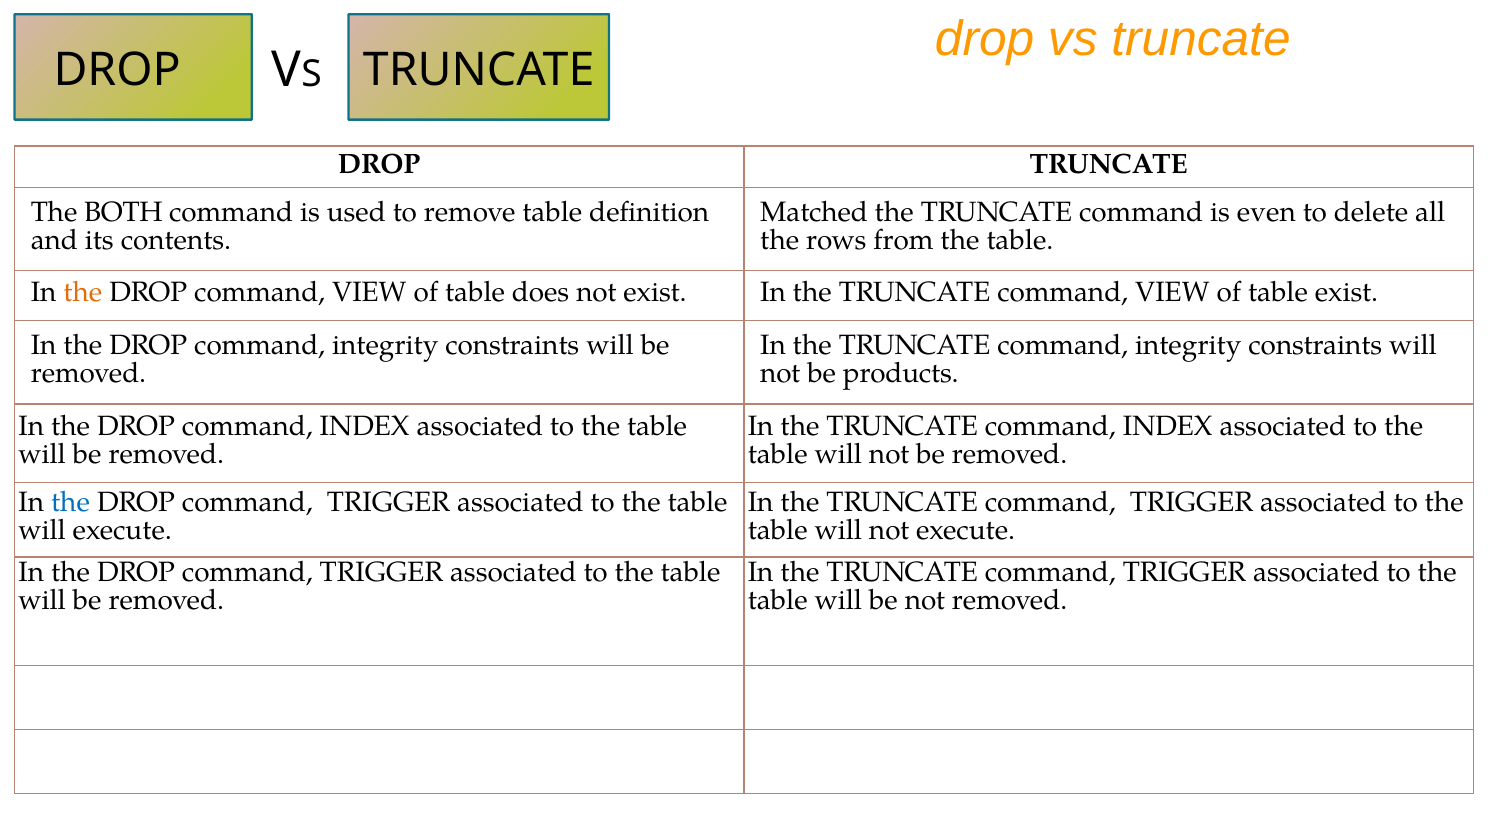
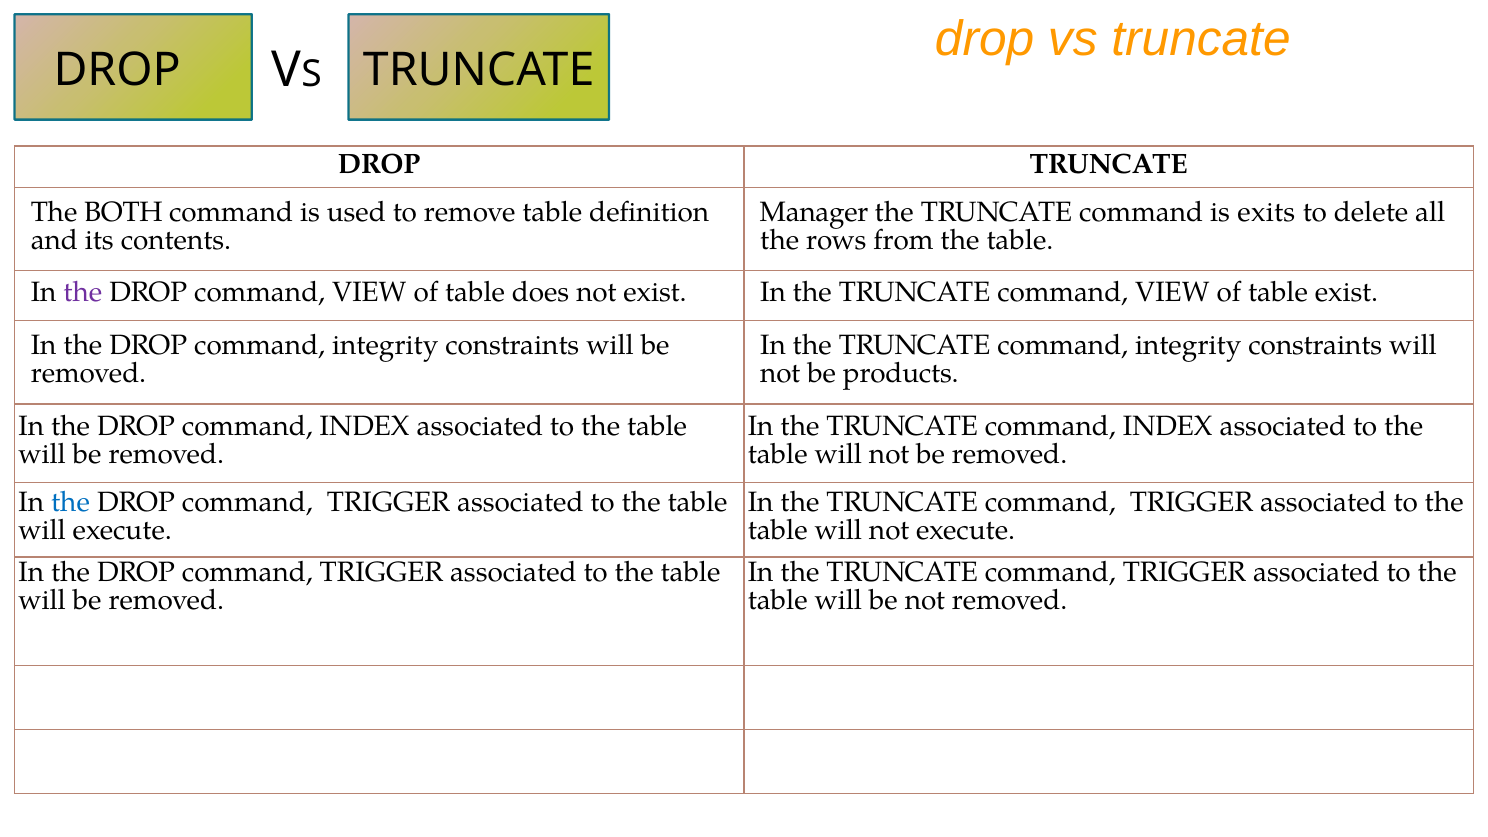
Matched: Matched -> Manager (814, 212)
even: even -> exits (1266, 212)
the colour: orange -> purple (83, 293)
